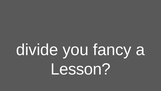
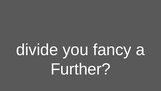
Lesson: Lesson -> Further (81, 69)
